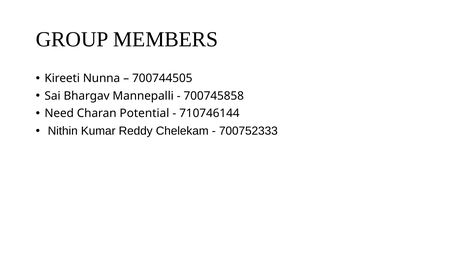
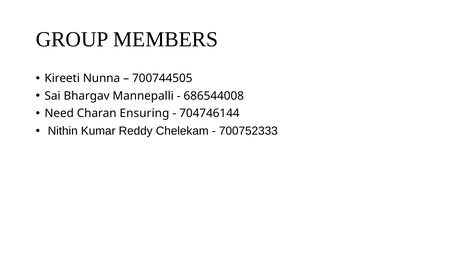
700745858: 700745858 -> 686544008 (214, 96)
Potential: Potential -> Ensuring (144, 113)
710746144: 710746144 -> 704746144 (209, 113)
